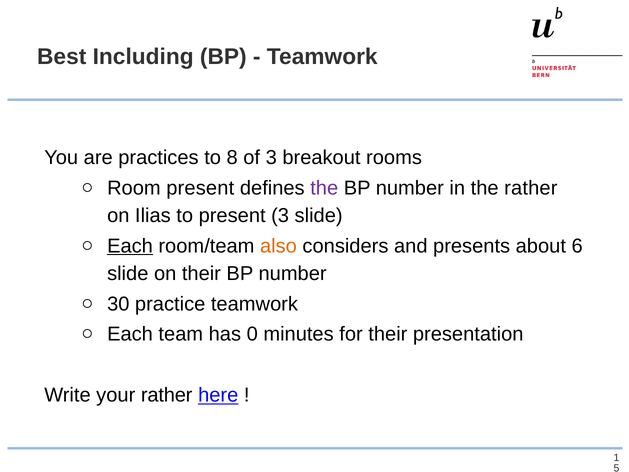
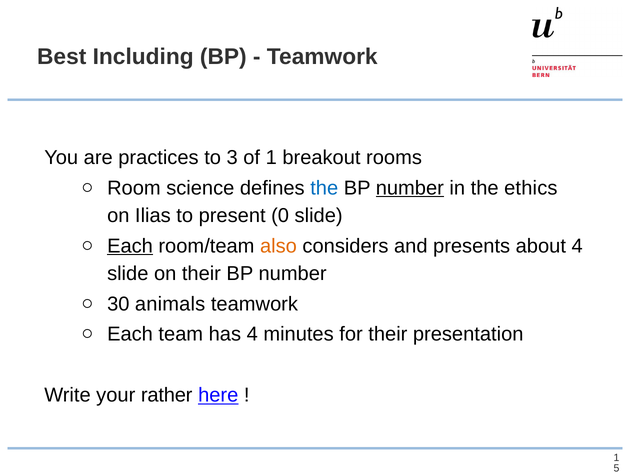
8: 8 -> 3 (232, 158)
of 3: 3 -> 1 (271, 158)
Room present: present -> science (200, 188)
the colour: purple -> blue (324, 188)
number underline: none -> present (410, 188)
the rather: rather -> ethics (531, 188)
present 3: 3 -> 0 (280, 216)
about 6: 6 -> 4 (577, 246)
practice: practice -> animals (170, 304)
has 0: 0 -> 4 (252, 334)
